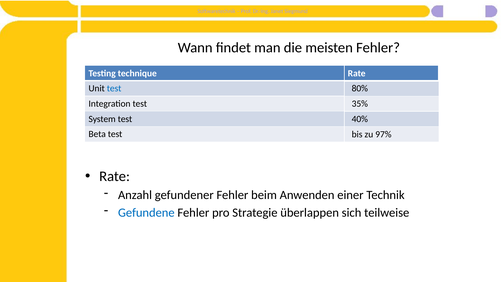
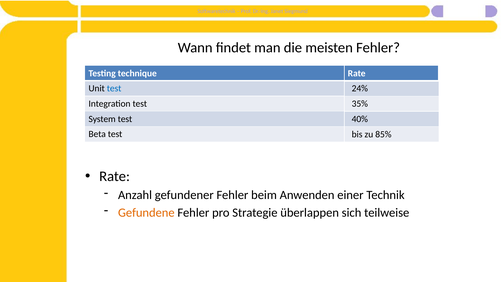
80%: 80% -> 24% (360, 88)
97%: 97% -> 85% (383, 134)
Gefundene colour: blue -> orange (146, 212)
